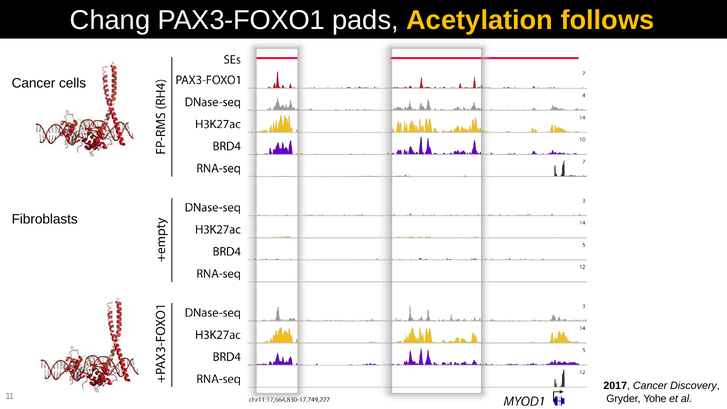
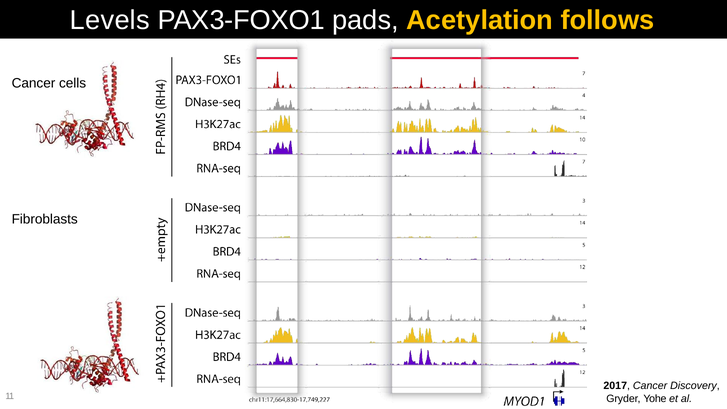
Chang: Chang -> Levels (110, 20)
